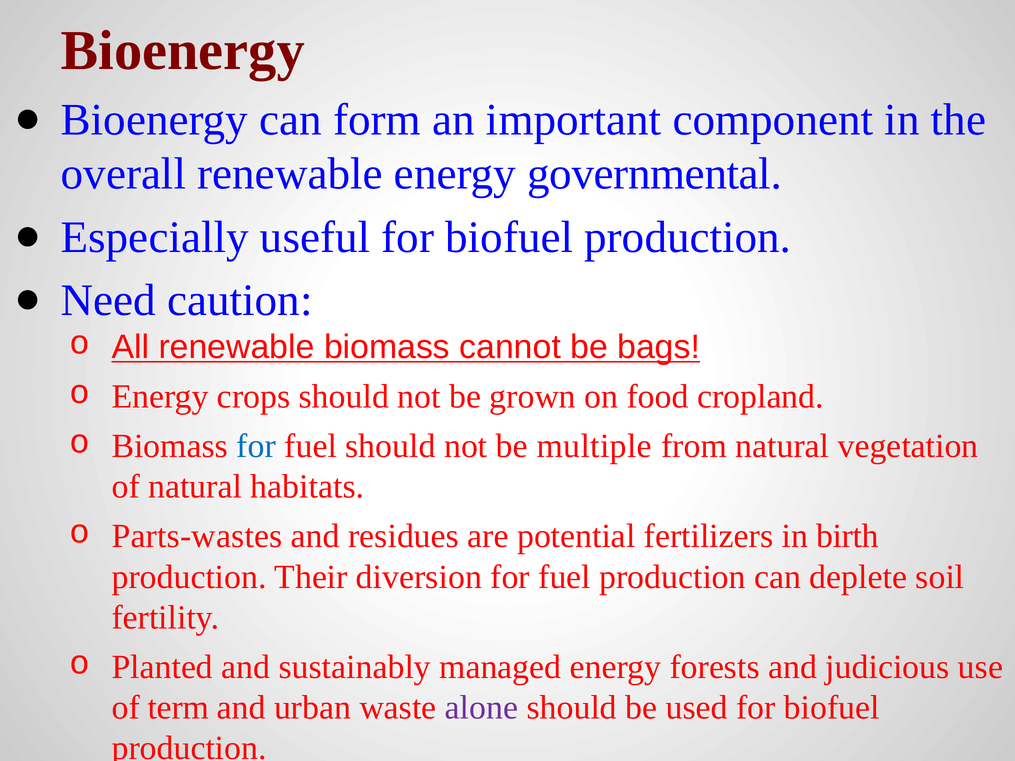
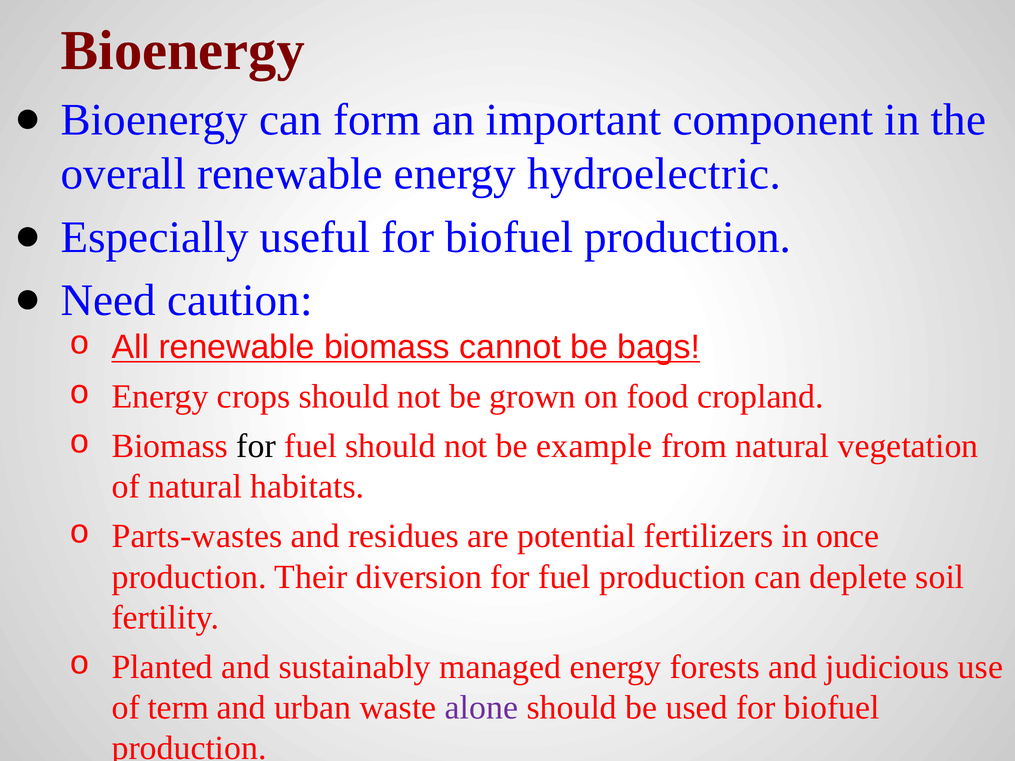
governmental: governmental -> hydroelectric (654, 174)
for colour: blue -> black (256, 446)
multiple: multiple -> example (594, 446)
birth: birth -> once (848, 536)
